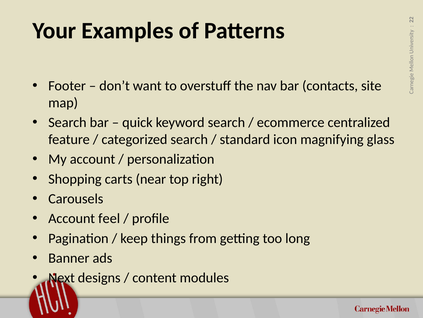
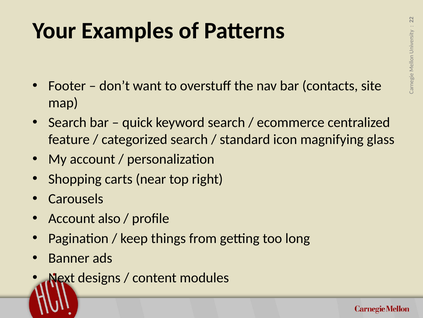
feel: feel -> also (109, 218)
